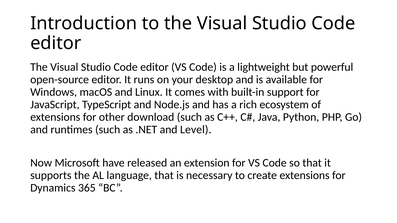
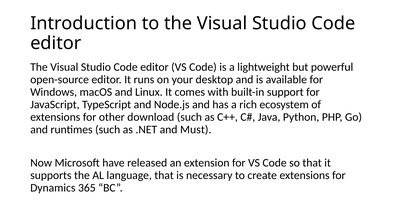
Level: Level -> Must (196, 130)
